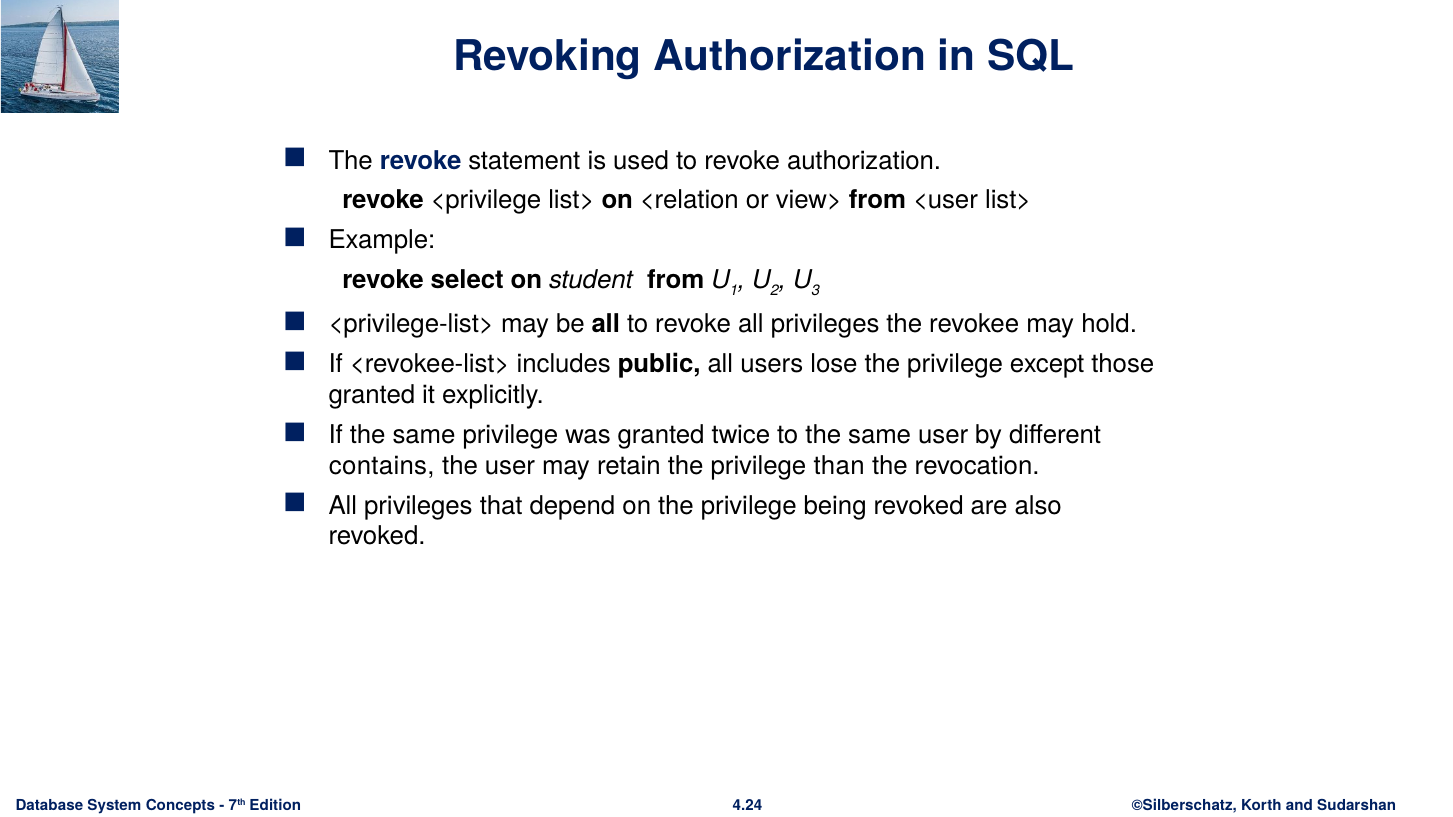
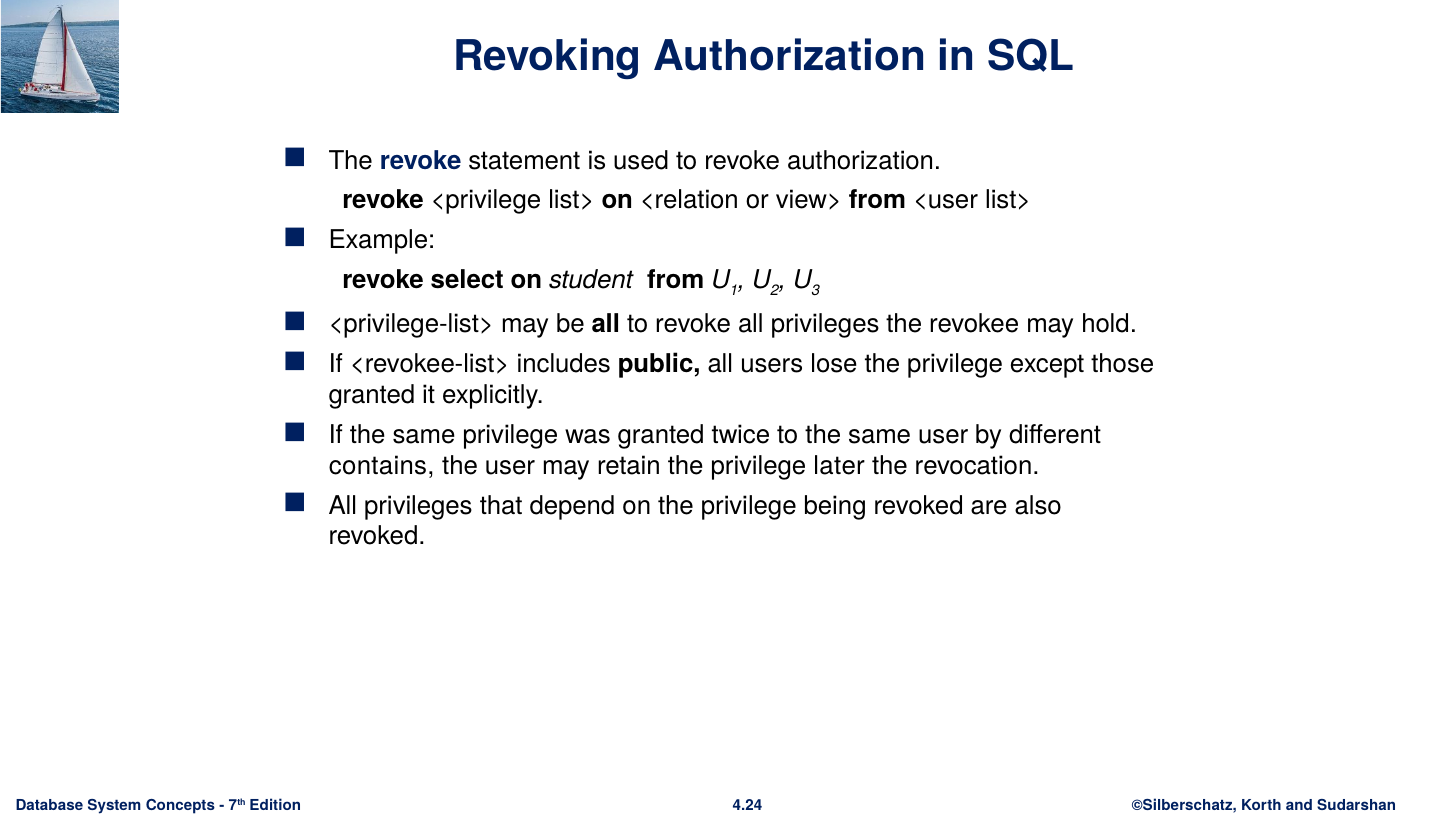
than: than -> later (839, 466)
